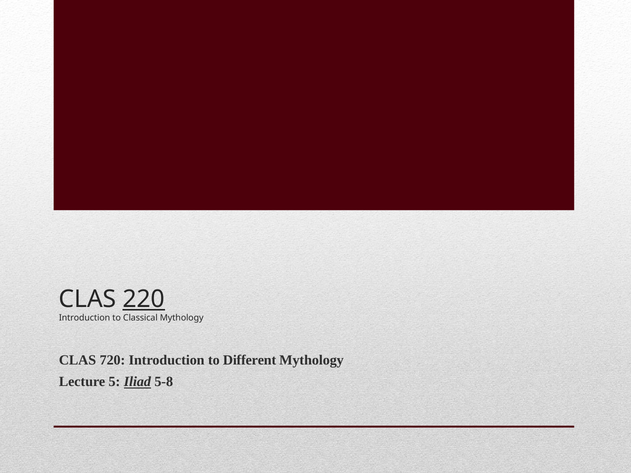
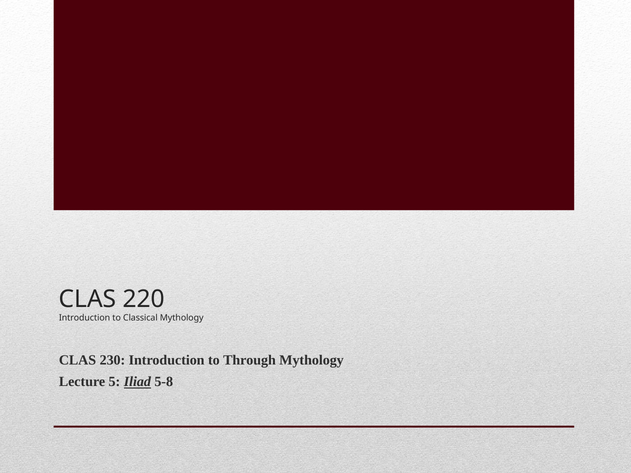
220 underline: present -> none (144, 299)
720: 720 -> 230 (112, 360)
Different: Different -> Through (249, 360)
